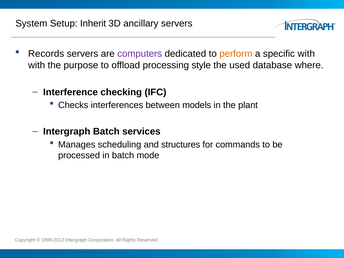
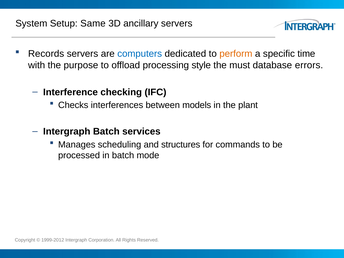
Inherit: Inherit -> Same (93, 23)
computers colour: purple -> blue (140, 54)
specific with: with -> time (306, 54)
used: used -> must (240, 65)
where: where -> errors (309, 65)
